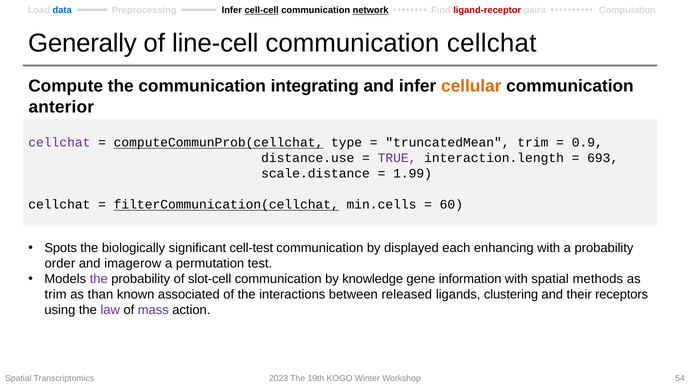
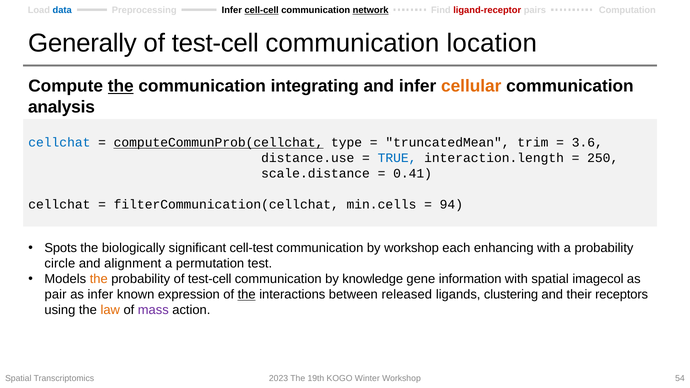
line-cell: line-cell -> test-cell (215, 43)
communication cellchat: cellchat -> location (492, 43)
the underline: none -> present (121, 86)
anterior: anterior -> analysis (61, 107)
cellchat colour: purple -> blue (59, 143)
0.9: 0.9 -> 3.6 (587, 143)
TRUE colour: purple -> blue (397, 158)
693: 693 -> 250 (603, 158)
1.99: 1.99 -> 0.41 (413, 174)
filterCommunication(cellchat underline: present -> none (226, 205)
60: 60 -> 94 (451, 205)
by displayed: displayed -> workshop (411, 248)
order: order -> circle (60, 264)
imagerow: imagerow -> alignment (133, 264)
the colour: purple -> orange (99, 279)
probability of slot-cell: slot-cell -> test-cell (210, 279)
methods: methods -> imagecol (598, 279)
trim: trim -> pair (56, 295)
as than: than -> infer (100, 295)
associated: associated -> expression (189, 295)
the underline: none -> present (247, 295)
law colour: purple -> orange (110, 310)
